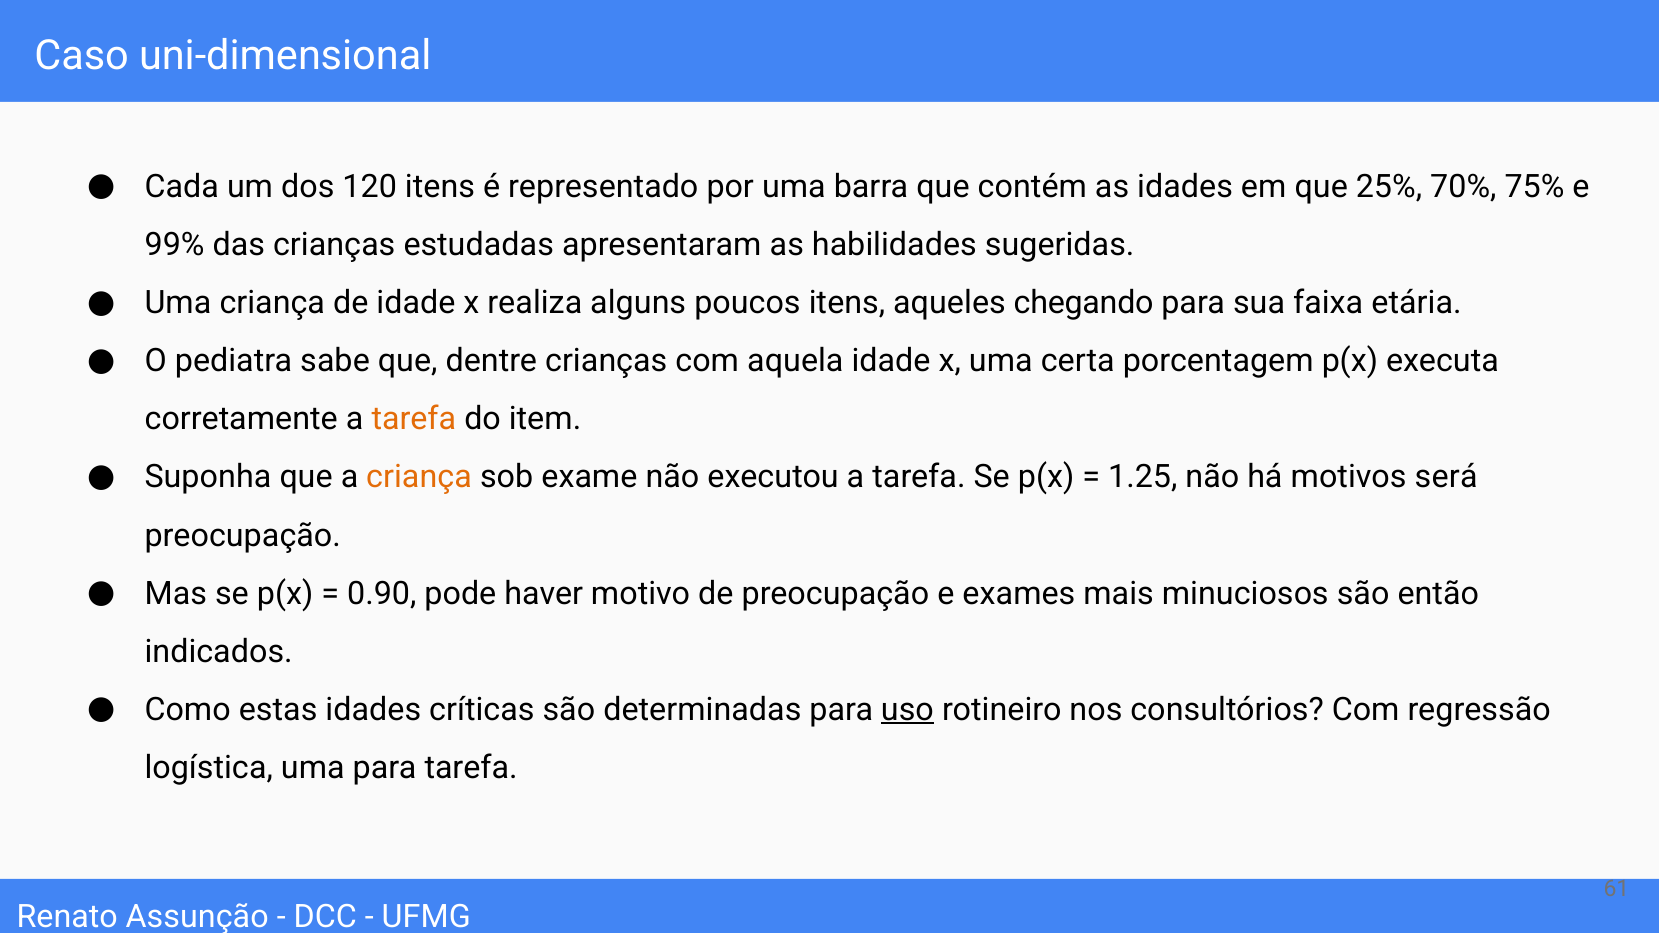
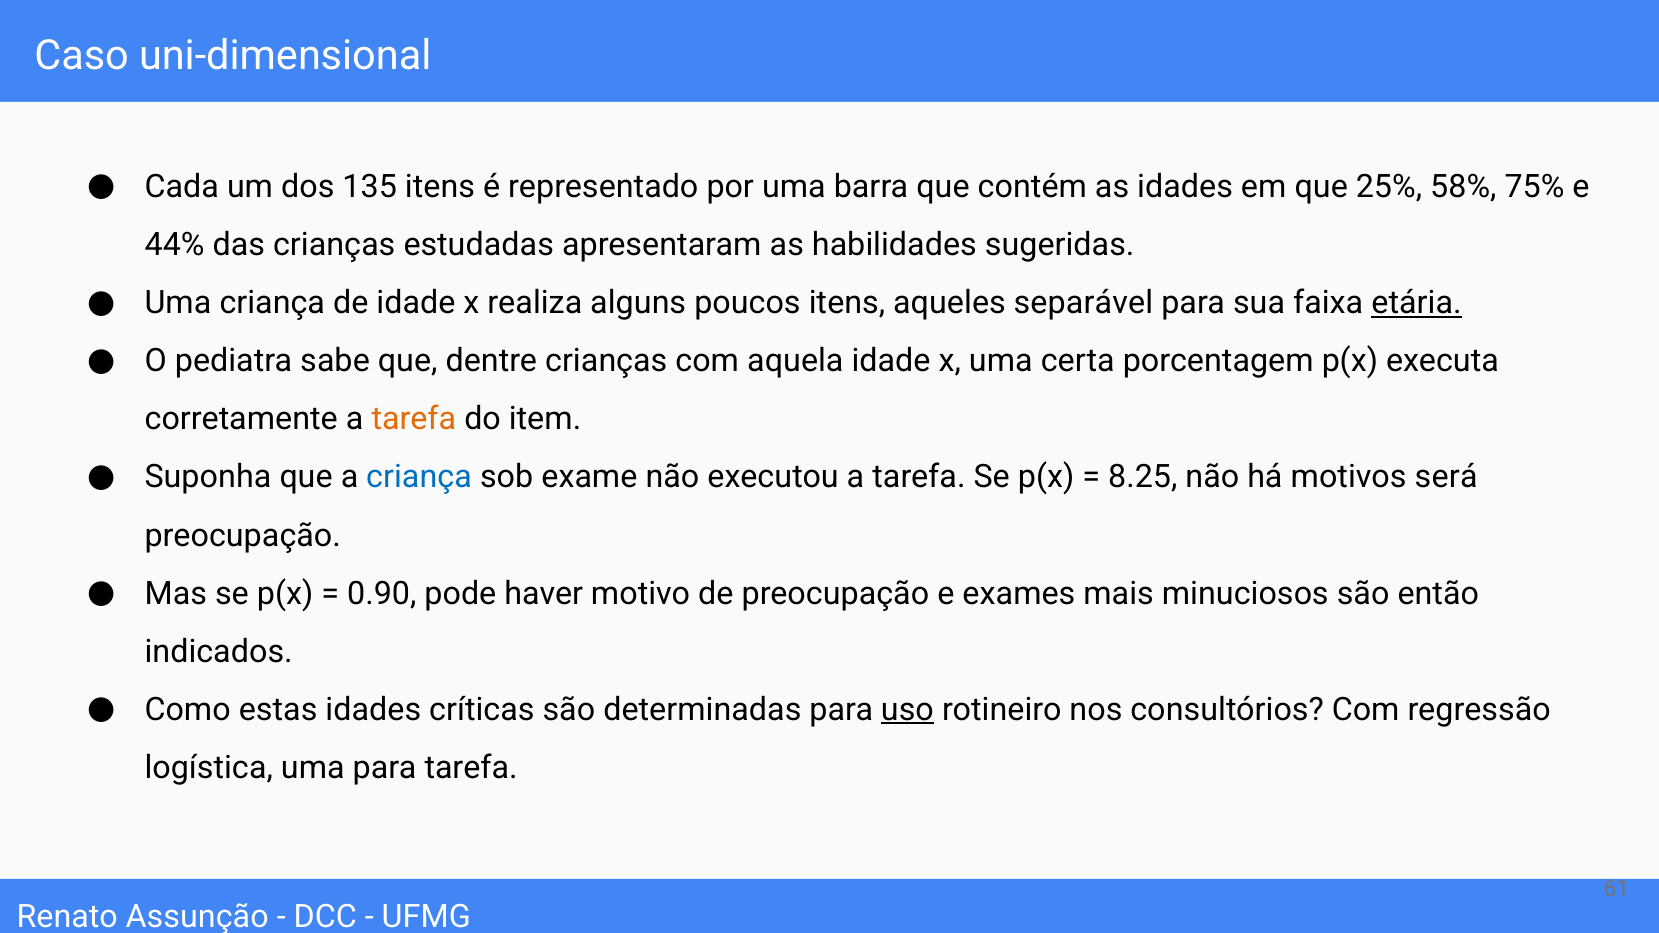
120: 120 -> 135 (370, 187)
70%: 70% -> 58% (1463, 187)
99%: 99% -> 44% (175, 245)
chegando: chegando -> separável (1083, 303)
etária underline: none -> present (1416, 303)
criança colour: orange -> blue (419, 477)
1.25: 1.25 -> 8.25 (1143, 477)
